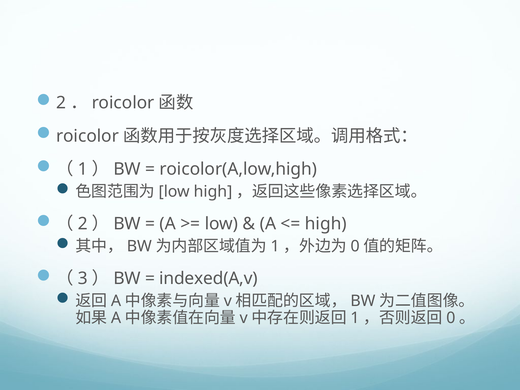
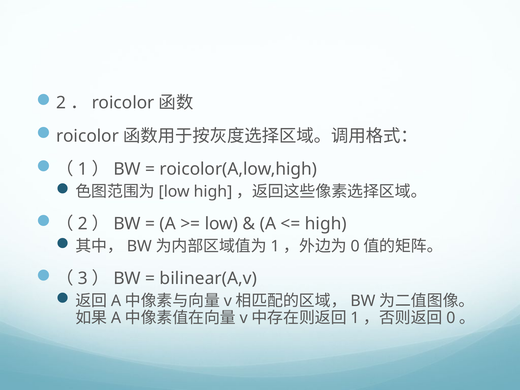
indexed(A,v: indexed(A,v -> bilinear(A,v (208, 279)
